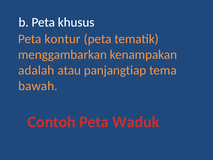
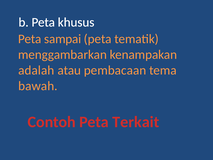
kontur: kontur -> sampai (63, 39)
panjangtiap: panjangtiap -> pembacaan (115, 70)
Waduk: Waduk -> Terkait (136, 122)
